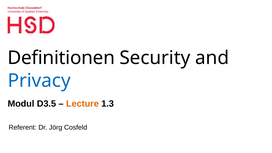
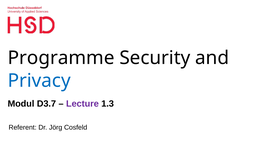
Definitionen: Definitionen -> Programme (61, 58)
D3.5: D3.5 -> D3.7 (46, 104)
Lecture colour: orange -> purple (82, 104)
